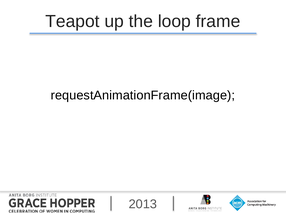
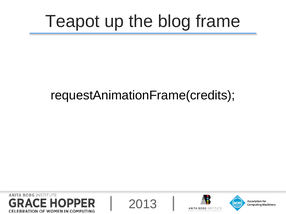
loop: loop -> blog (174, 21)
requestAnimationFrame(image: requestAnimationFrame(image -> requestAnimationFrame(credits (143, 96)
